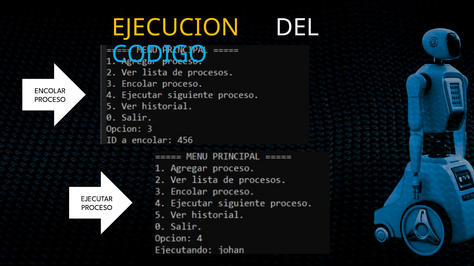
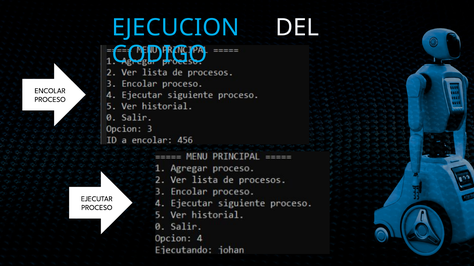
EJECUCION colour: yellow -> light blue (176, 28)
